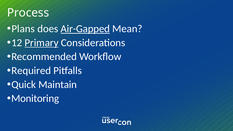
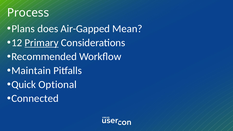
Air-Gapped underline: present -> none (85, 29)
Required: Required -> Maintain (31, 71)
Maintain: Maintain -> Optional (58, 85)
Monitoring: Monitoring -> Connected (35, 99)
